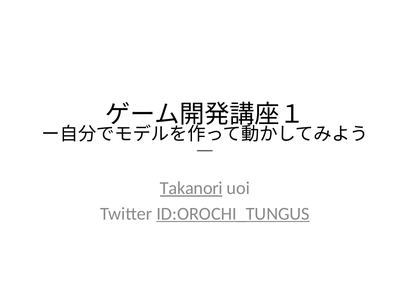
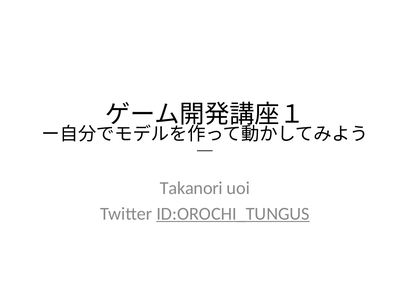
Takanori underline: present -> none (191, 189)
